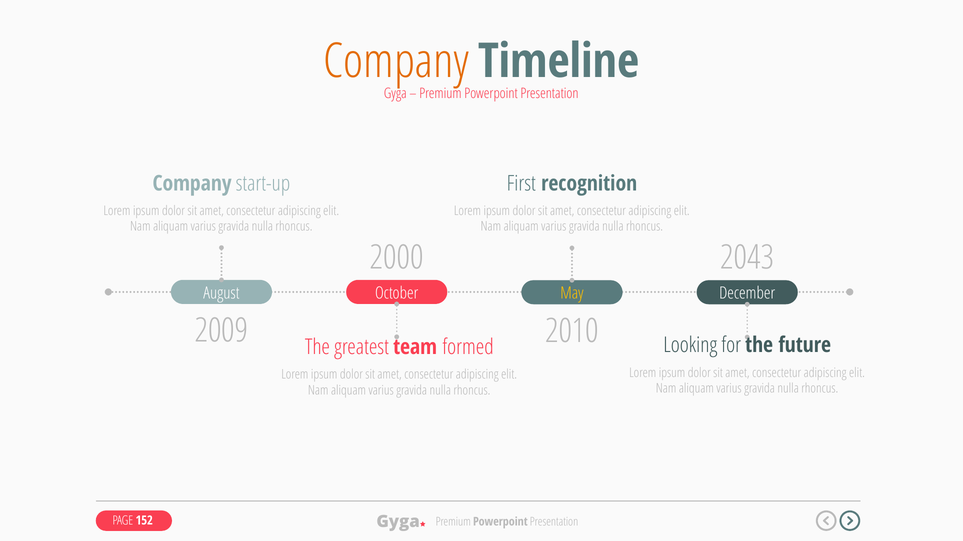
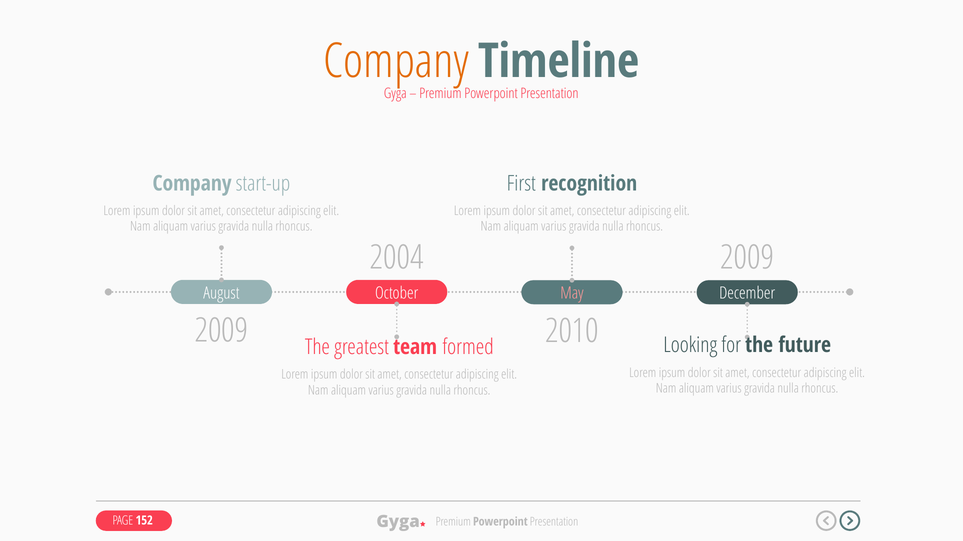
2000: 2000 -> 2004 (397, 258)
2043: 2043 -> 2009 (747, 258)
May colour: yellow -> pink (572, 294)
